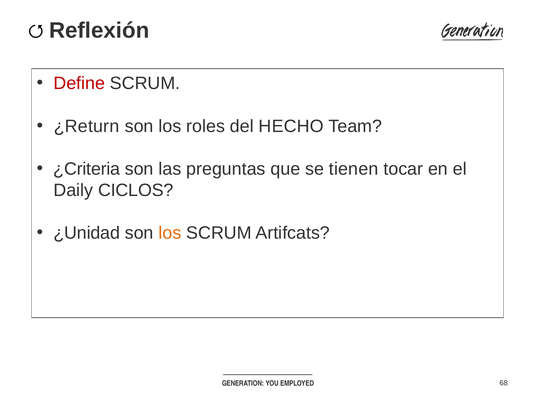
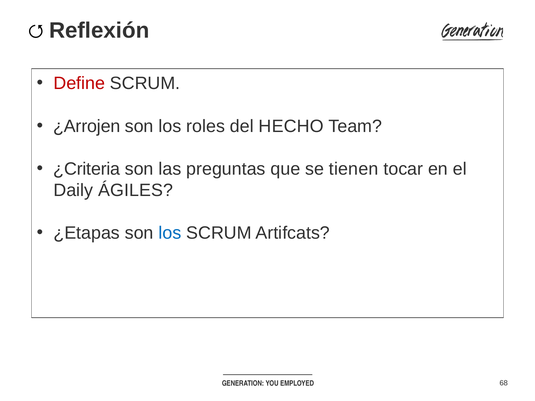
¿Return: ¿Return -> ¿Arrojen (87, 126)
CICLOS: CICLOS -> ÁGILES (136, 190)
¿Unidad: ¿Unidad -> ¿Etapas (87, 233)
los colour: orange -> blue (170, 233)
